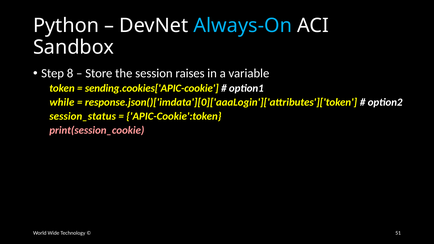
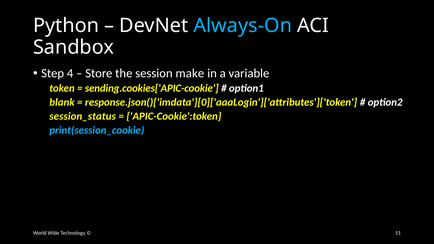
8: 8 -> 4 (70, 73)
raises: raises -> make (190, 73)
while: while -> blank (62, 102)
print(session_cookie colour: pink -> light blue (97, 130)
